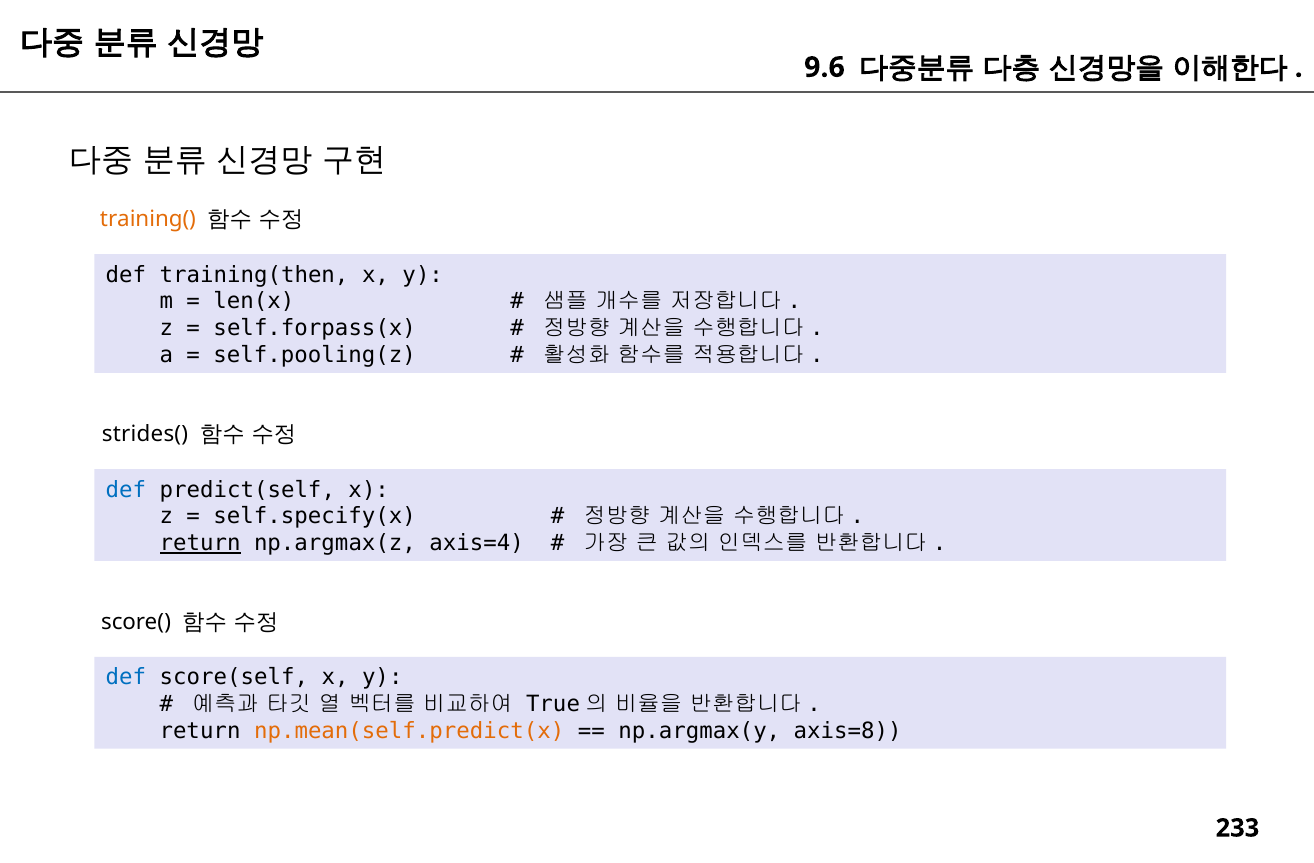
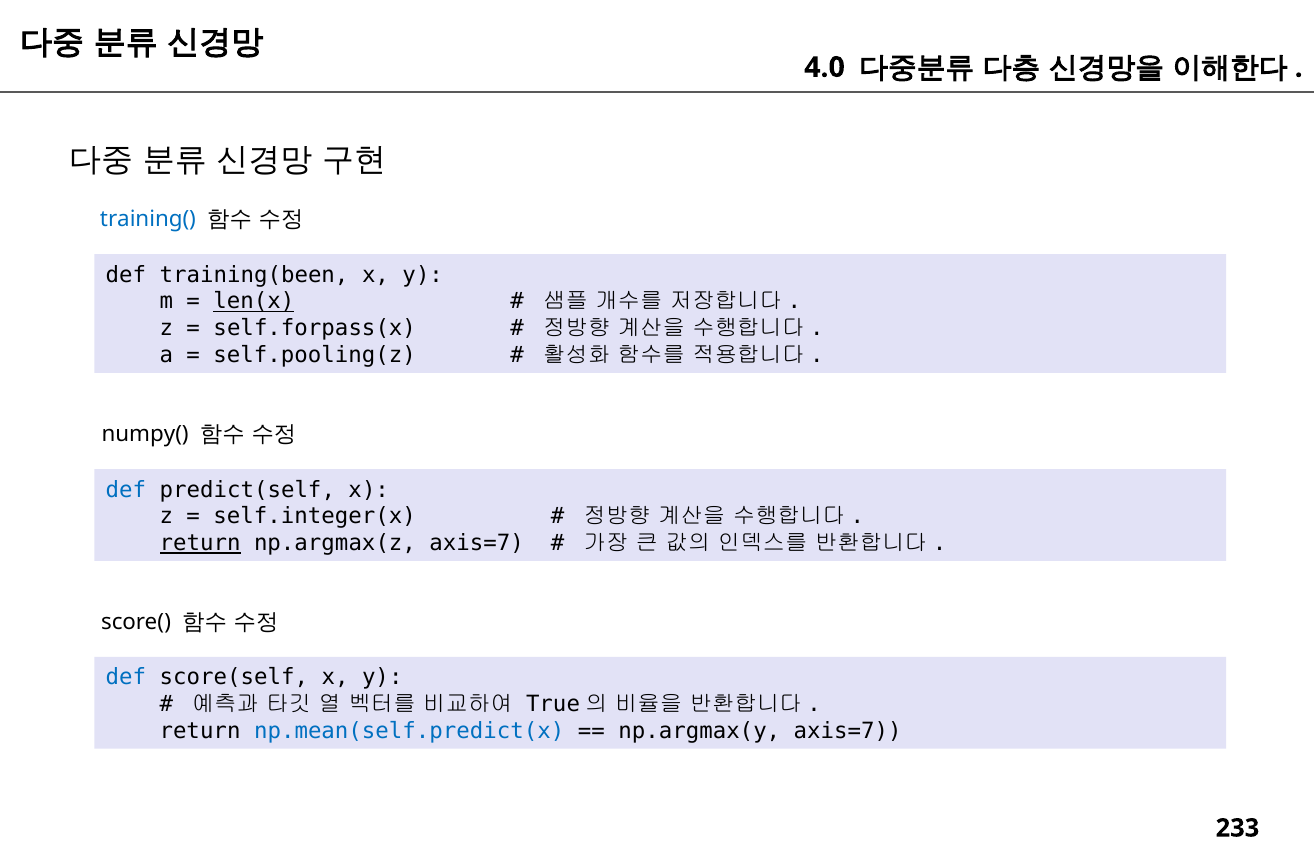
9.6: 9.6 -> 4.0 (824, 67)
training( colour: orange -> blue (148, 219)
training(then: training(then -> training(been (254, 275)
len(x underline: none -> present (254, 302)
strides(: strides( -> numpy( (145, 434)
self.specify(x: self.specify(x -> self.integer(x (315, 517)
np.argmax(z axis=4: axis=4 -> axis=7 (477, 543)
np.mean(self.predict(x colour: orange -> blue (409, 731)
np.argmax(y axis=8: axis=8 -> axis=7 (848, 731)
